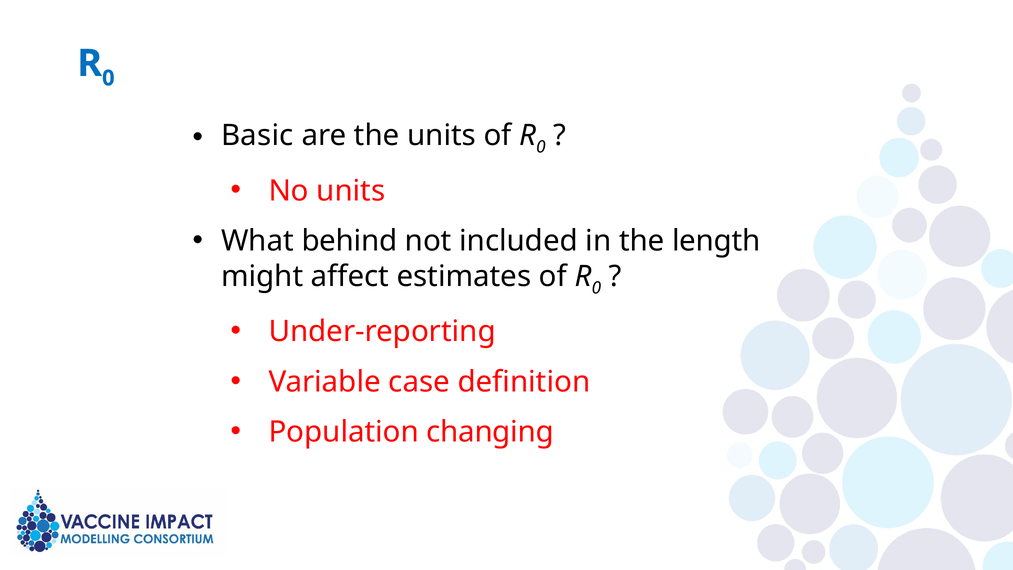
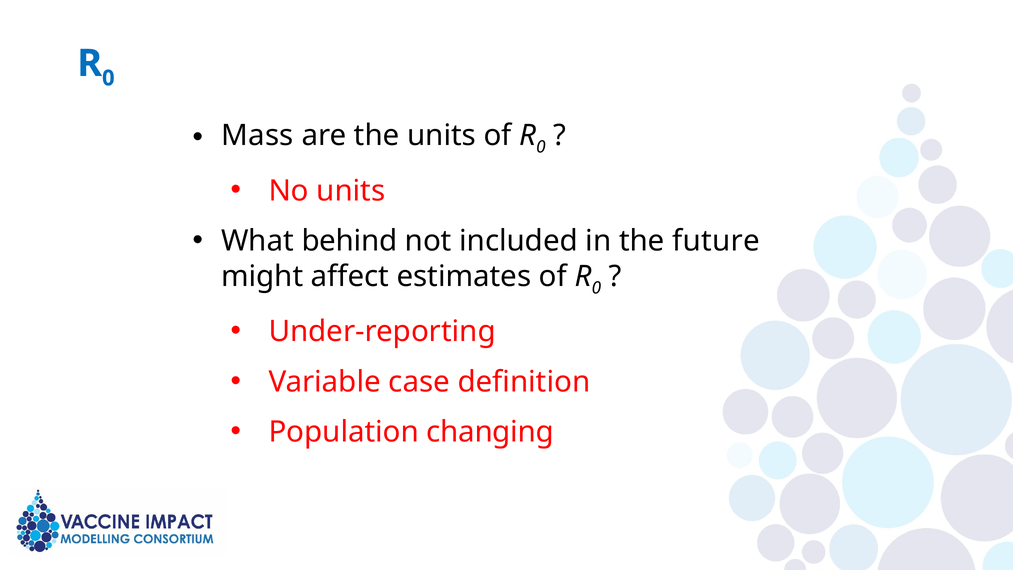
Basic: Basic -> Mass (257, 136)
length: length -> future (716, 241)
